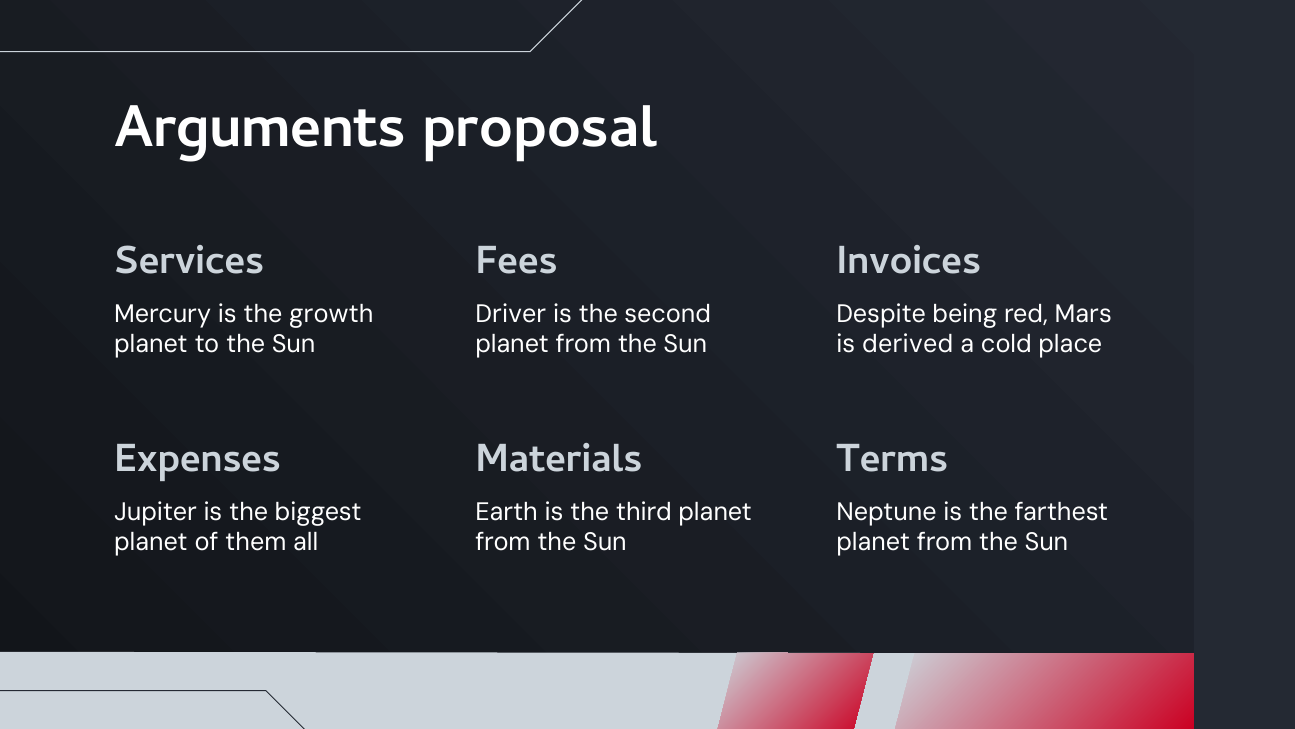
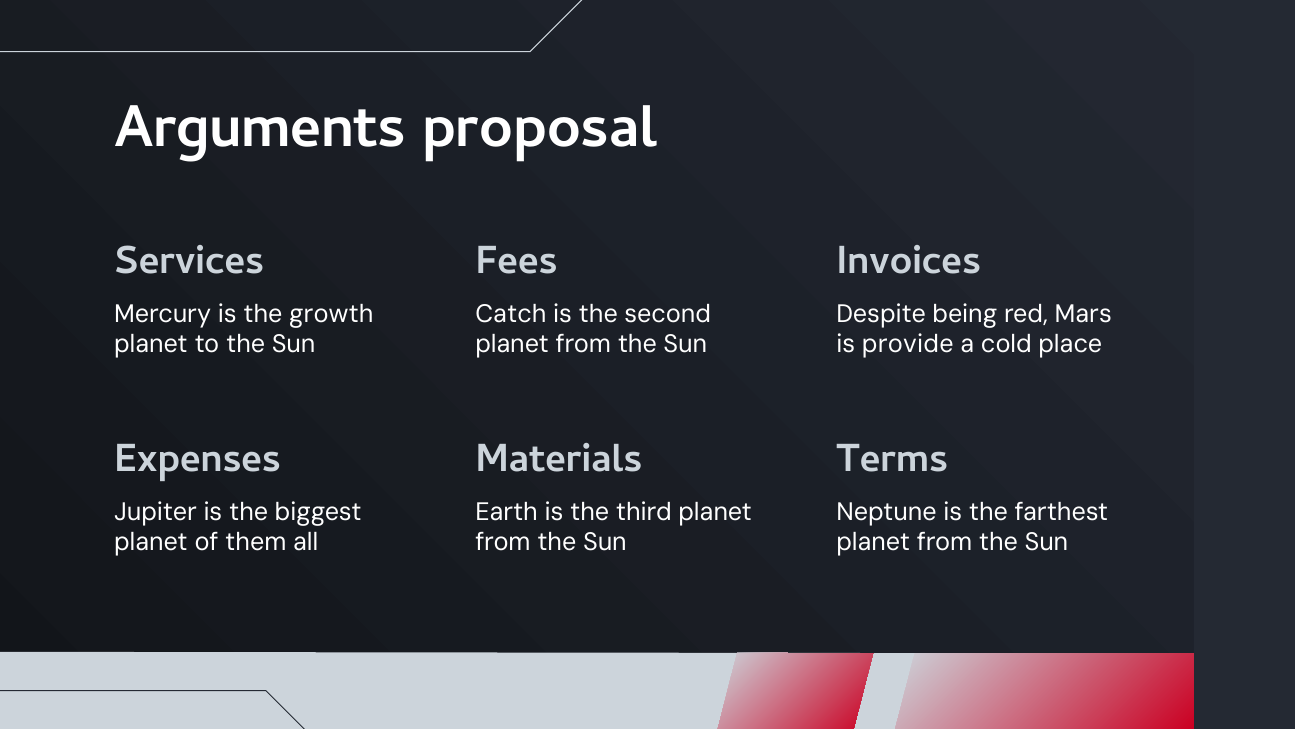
Driver: Driver -> Catch (511, 314)
derived: derived -> provide (908, 344)
